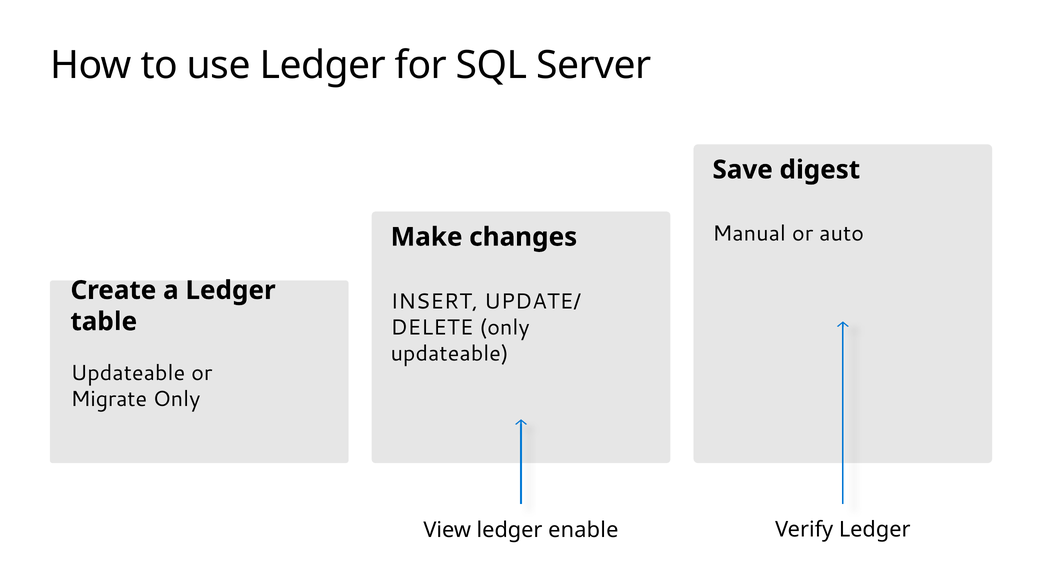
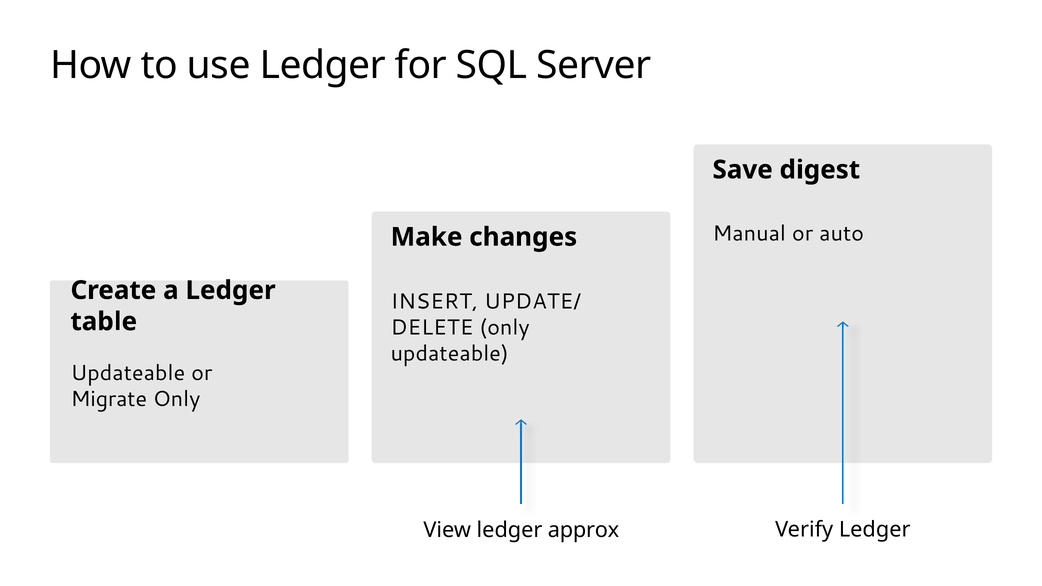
enable: enable -> approx (584, 530)
